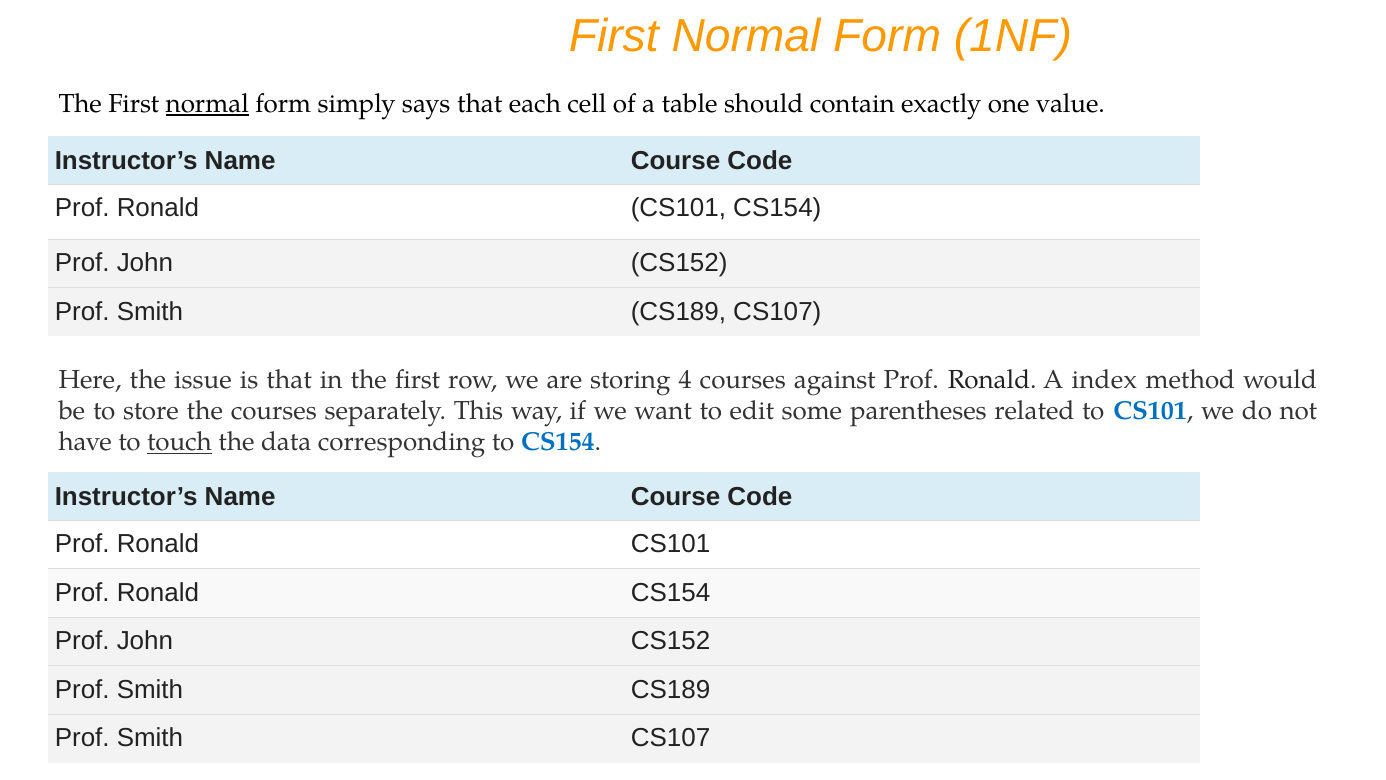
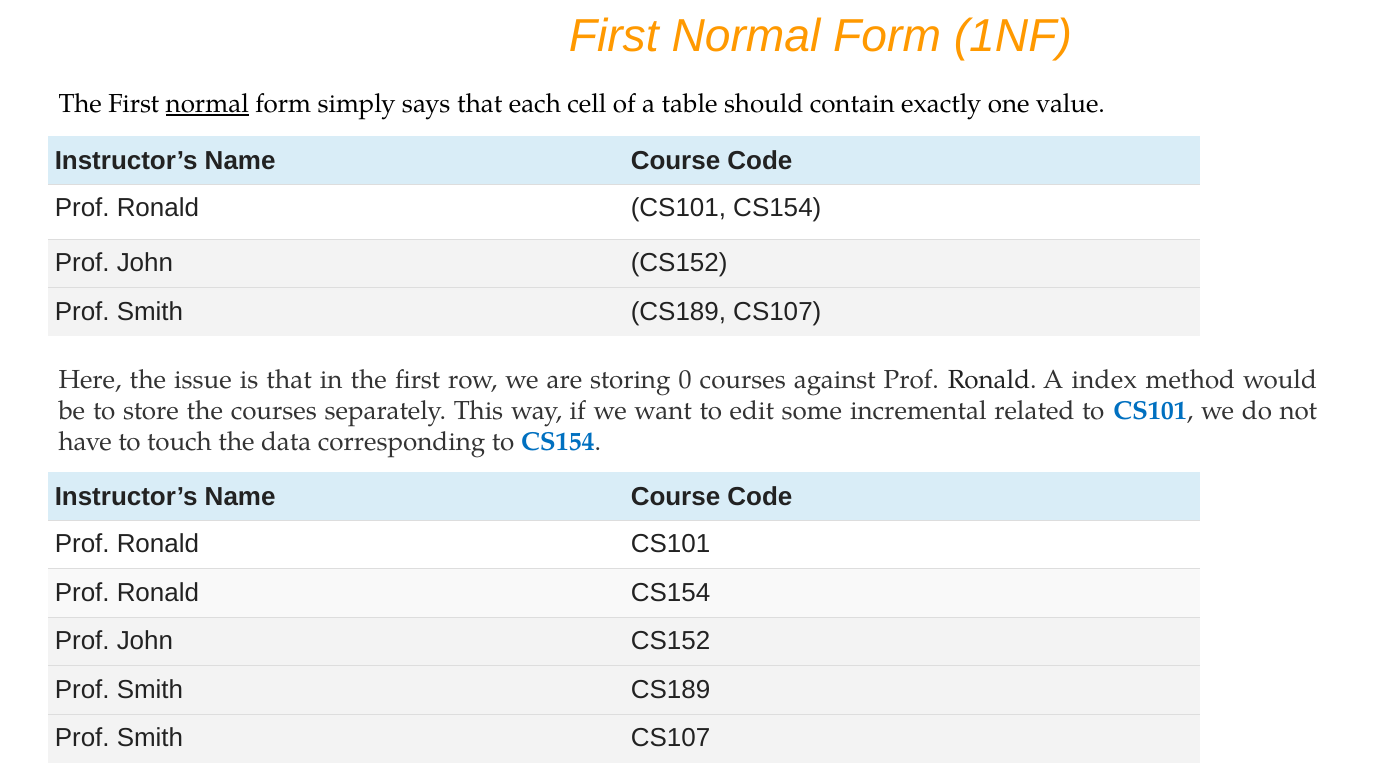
4: 4 -> 0 (685, 380)
parentheses: parentheses -> incremental (918, 411)
touch underline: present -> none (179, 442)
